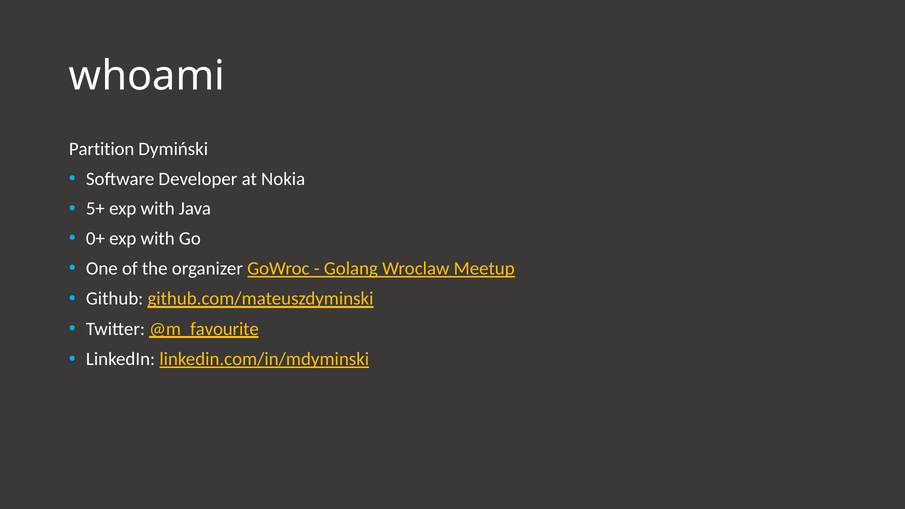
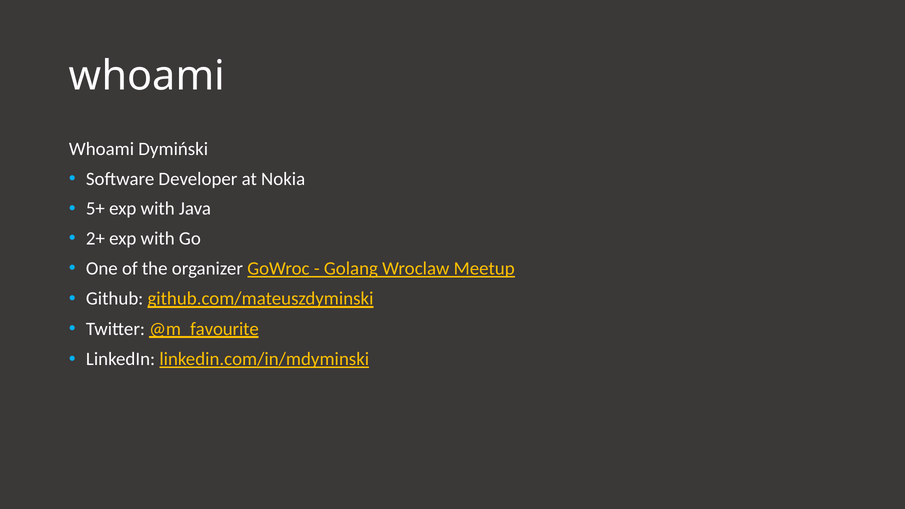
Partition: Partition -> Whoami (102, 149)
0+: 0+ -> 2+ (95, 238)
